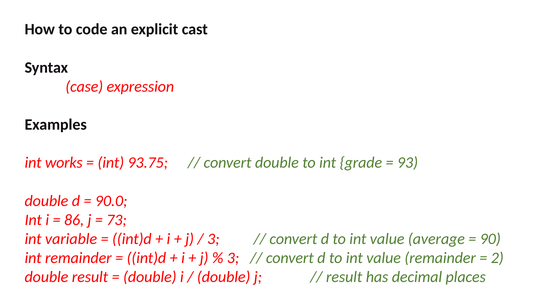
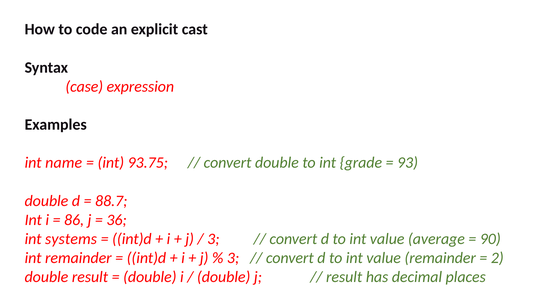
works: works -> name (64, 163)
90.0: 90.0 -> 88.7 (111, 201)
73: 73 -> 36 (117, 220)
variable: variable -> systems (71, 239)
